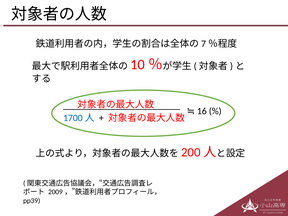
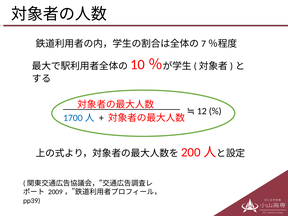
16: 16 -> 12 (202, 111)
